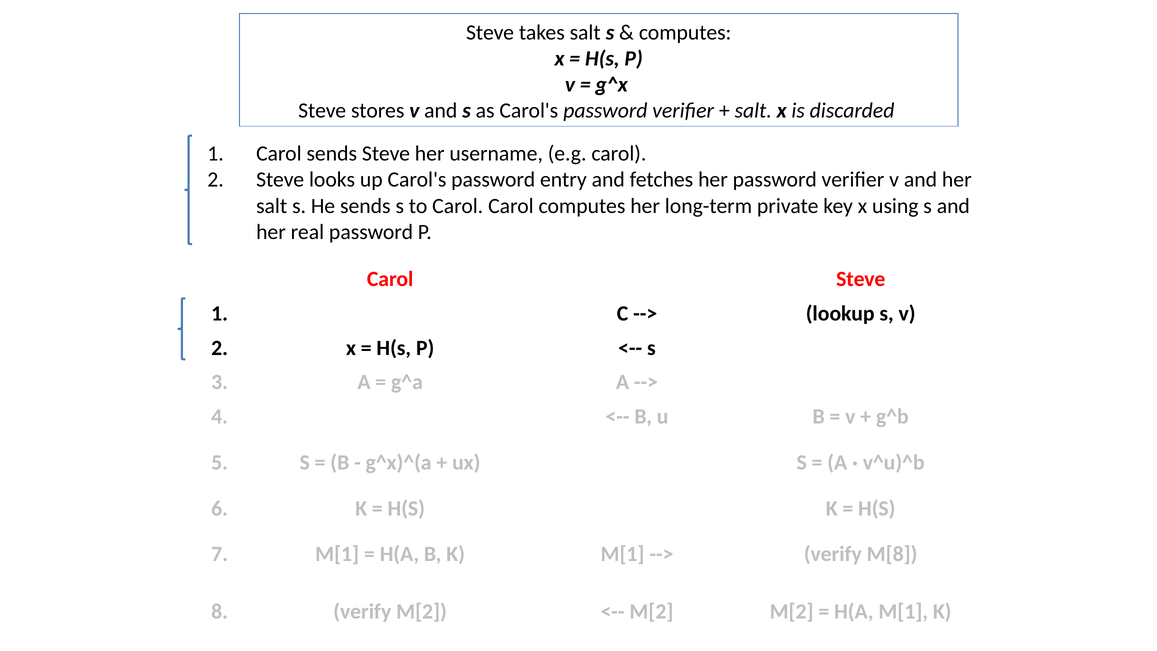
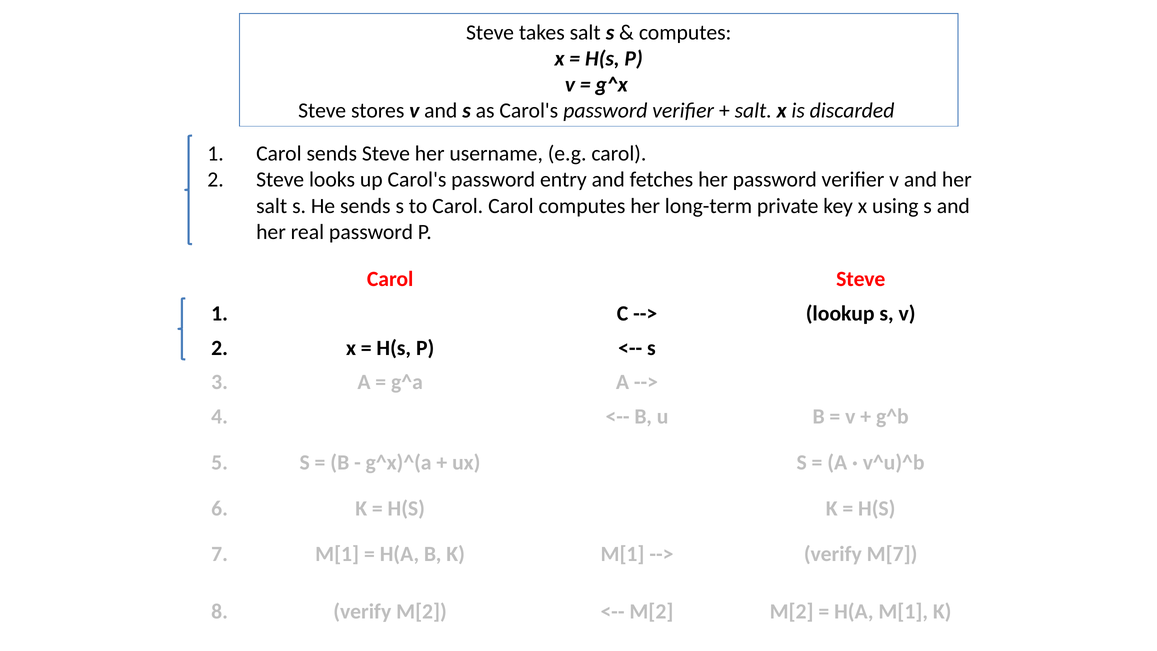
M[8: M[8 -> M[7 (892, 554)
